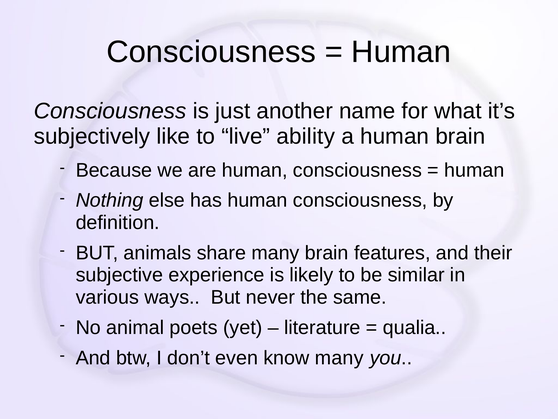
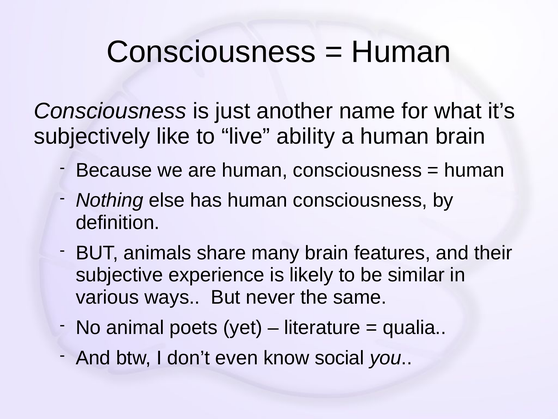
know many: many -> social (339, 358)
